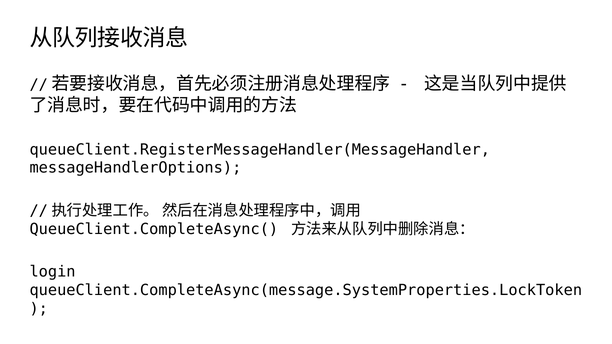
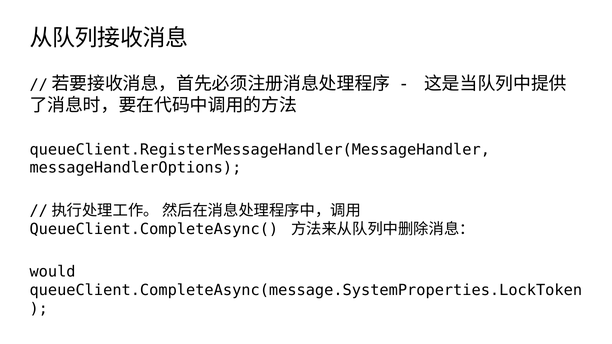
login: login -> would (53, 272)
